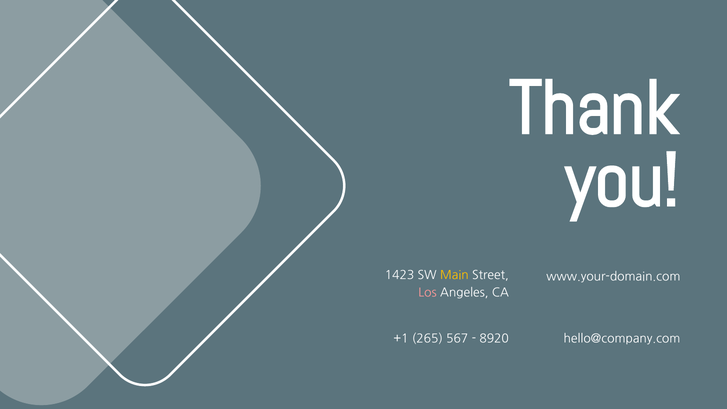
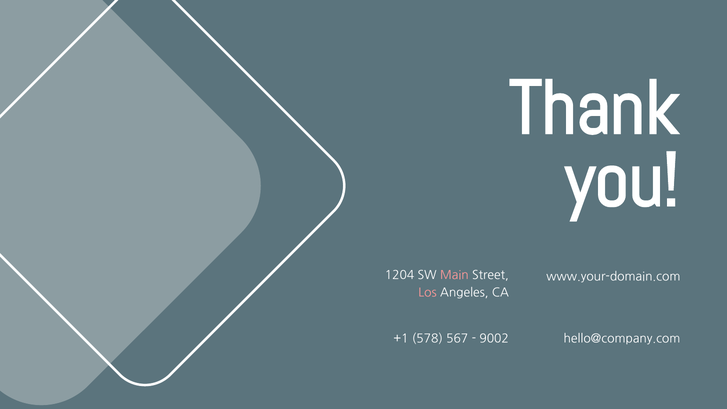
1423: 1423 -> 1204 (400, 275)
Main colour: yellow -> pink (454, 275)
265: 265 -> 578 (427, 339)
8920: 8920 -> 9002 (494, 339)
